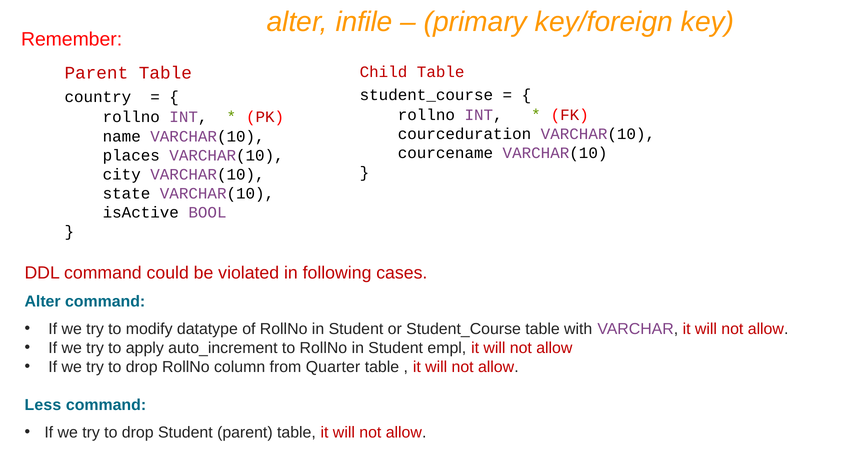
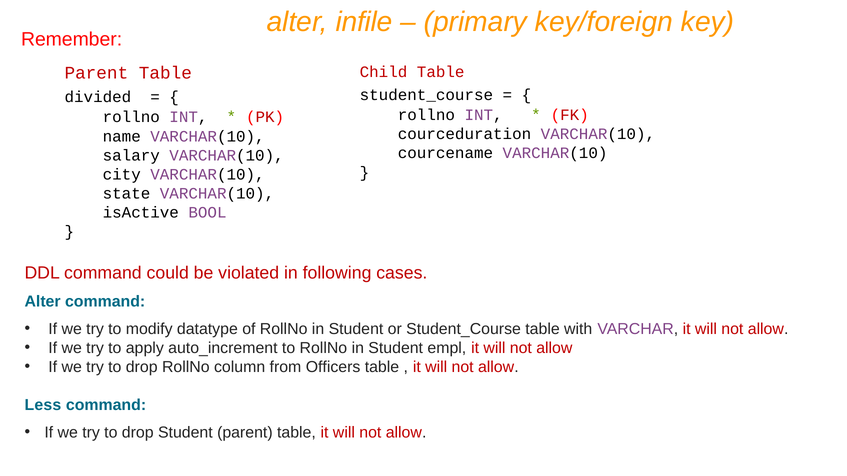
country: country -> divided (98, 97)
places: places -> salary (131, 155)
Quarter: Quarter -> Officers (333, 367)
